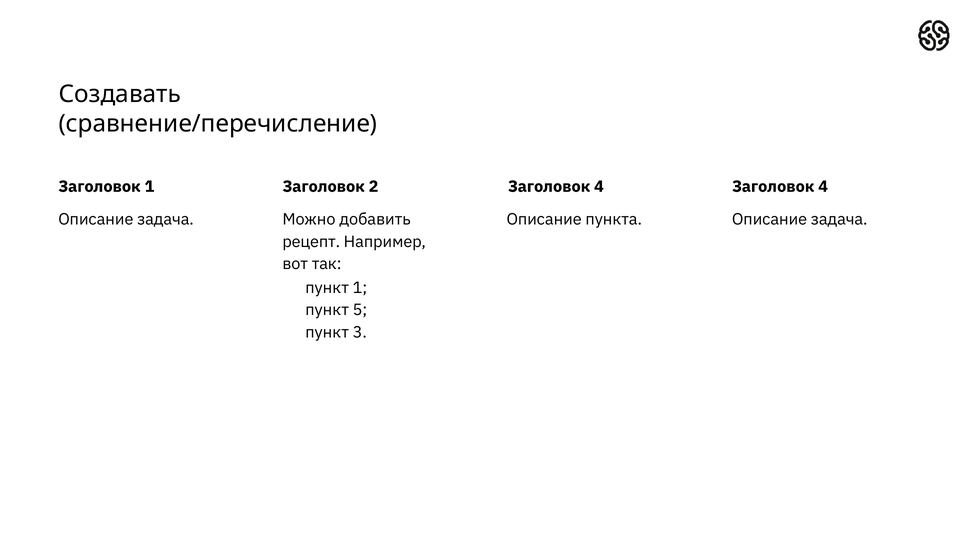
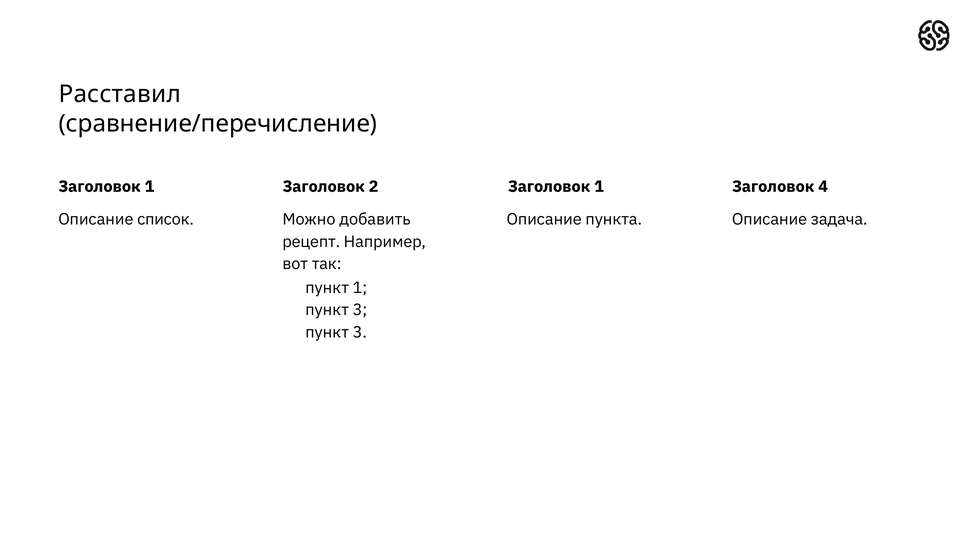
Создавать: Создавать -> Расставил (120, 94)
4: 4 -> 1 (599, 186)
задача: задача -> список (166, 220)
5: 5 -> 3 (360, 310)
